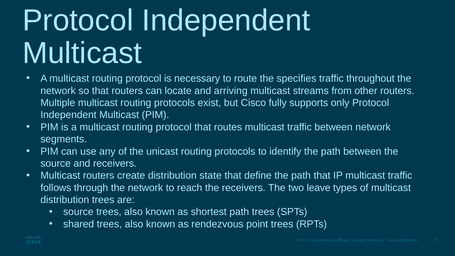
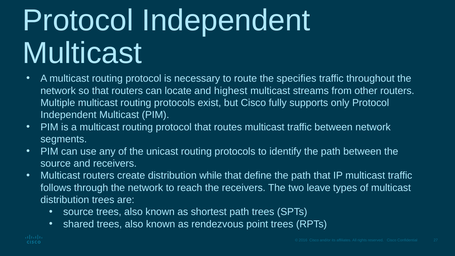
arriving: arriving -> highest (231, 91)
state: state -> while (211, 176)
